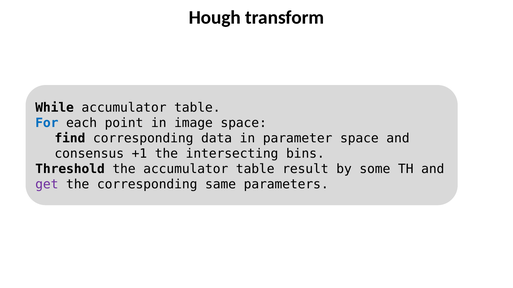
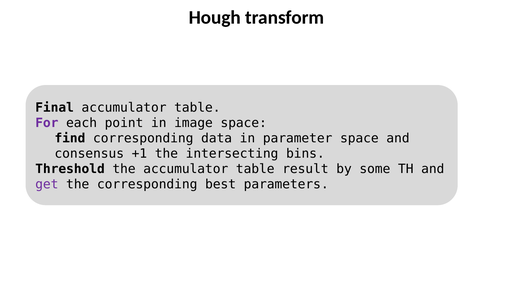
While: While -> Final (55, 108)
For colour: blue -> purple (47, 123)
same: same -> best (221, 185)
